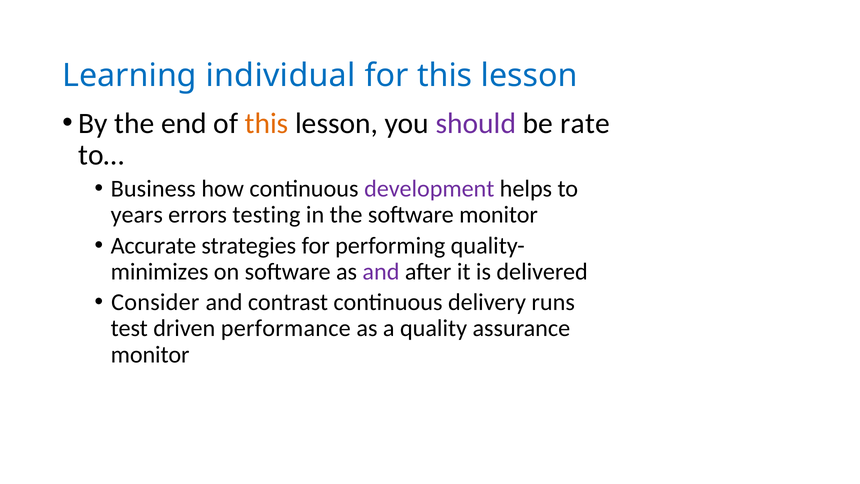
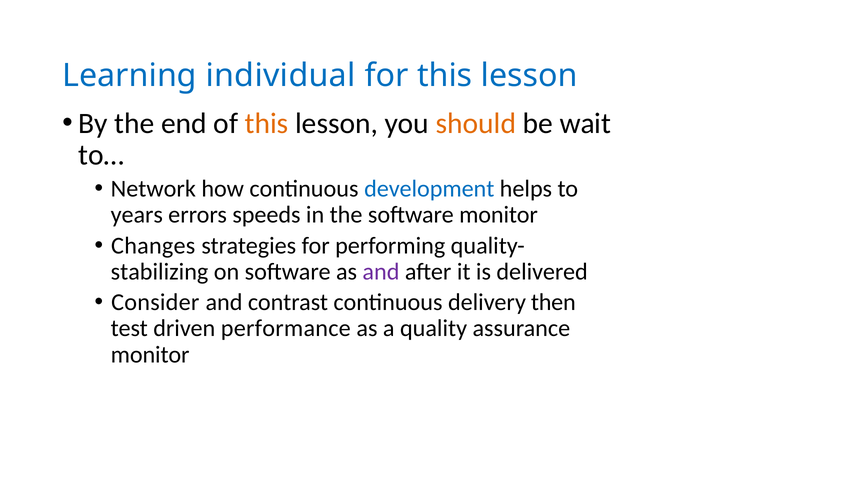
should colour: purple -> orange (476, 123)
rate: rate -> wait (585, 123)
Business: Business -> Network (153, 189)
development colour: purple -> blue (429, 189)
testing: testing -> speeds (266, 215)
Accurate: Accurate -> Changes (153, 245)
minimizes: minimizes -> stabilizing (160, 272)
runs: runs -> then (553, 302)
